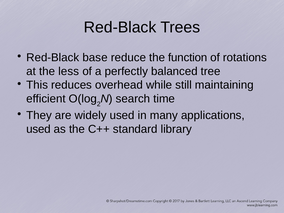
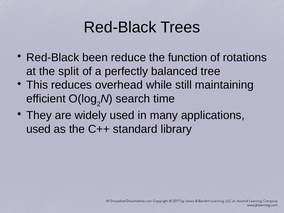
base: base -> been (95, 58)
less: less -> split (69, 71)
